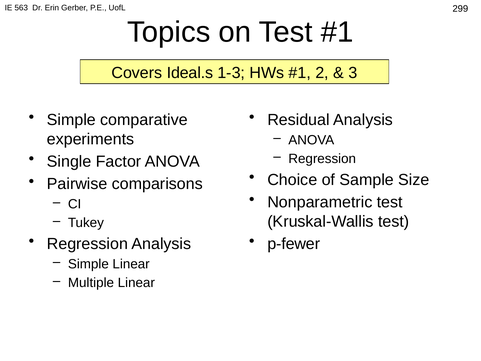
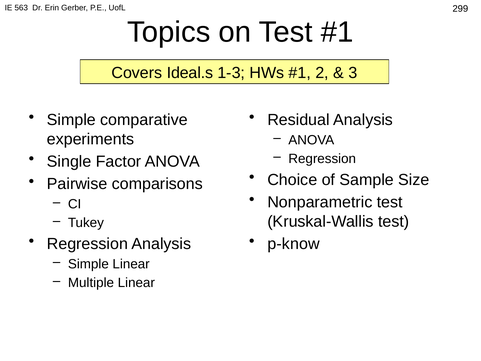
p-fewer: p-fewer -> p-know (294, 244)
